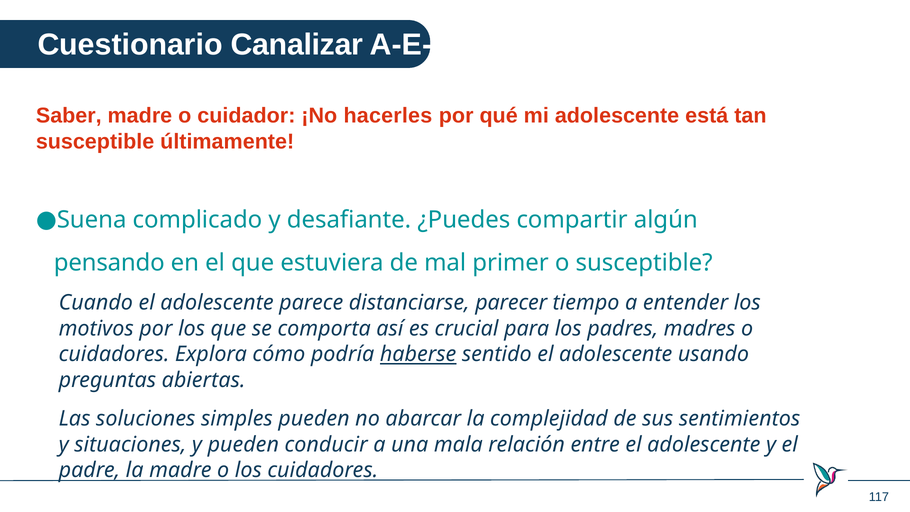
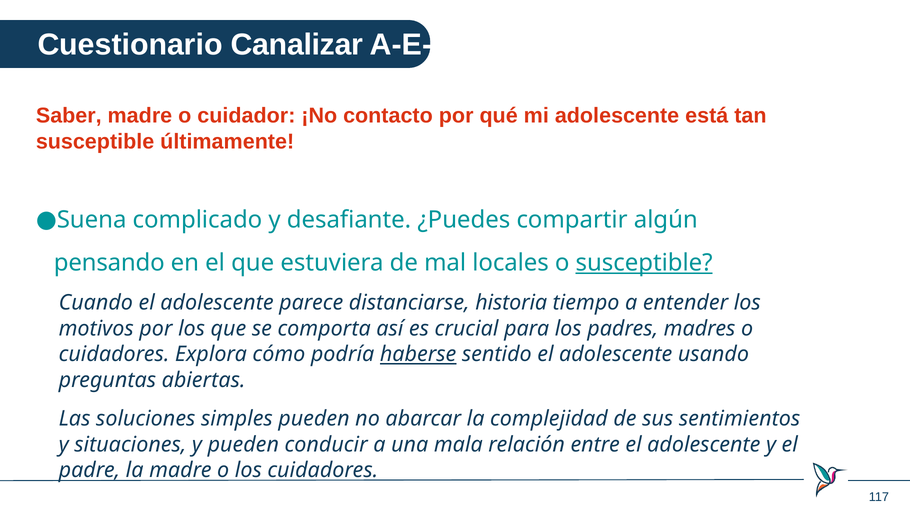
hacerles: hacerles -> contacto (388, 116)
primer: primer -> locales (511, 263)
susceptible underline: none -> present (644, 263)
parecer: parecer -> historia (511, 303)
